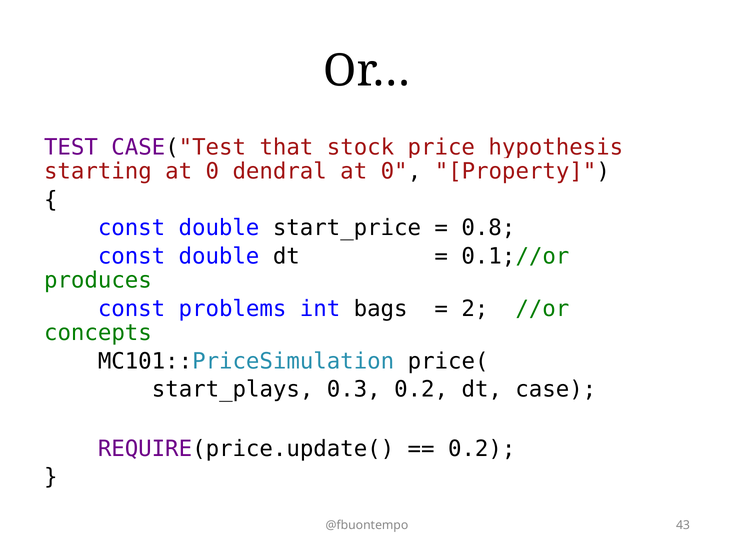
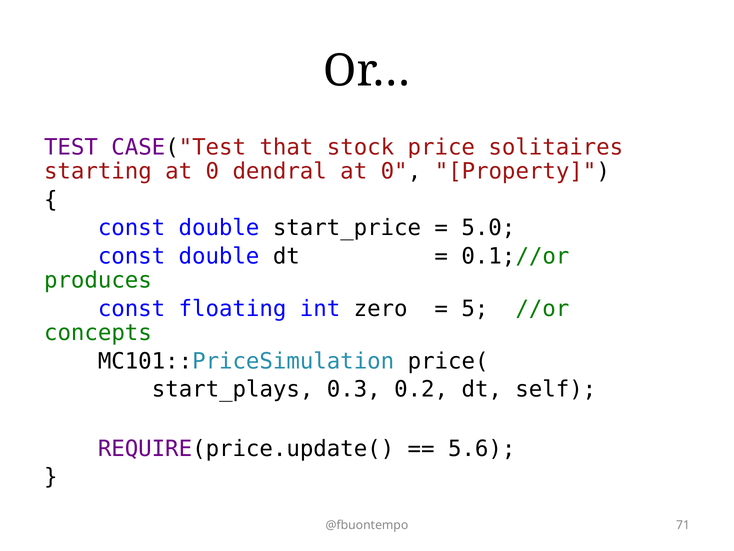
hypothesis: hypothesis -> solitaires (556, 147)
0.8: 0.8 -> 5.0 (488, 228)
problems: problems -> floating (233, 309)
bags: bags -> zero (381, 309)
2: 2 -> 5 (475, 309)
case: case -> self (556, 389)
0.2: 0.2 -> 5.6 (482, 448)
43: 43 -> 71 (683, 525)
